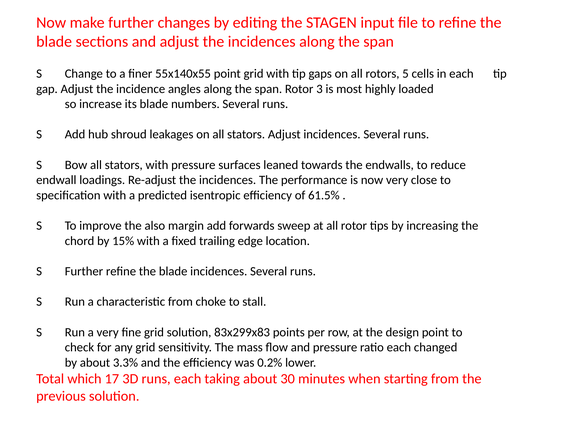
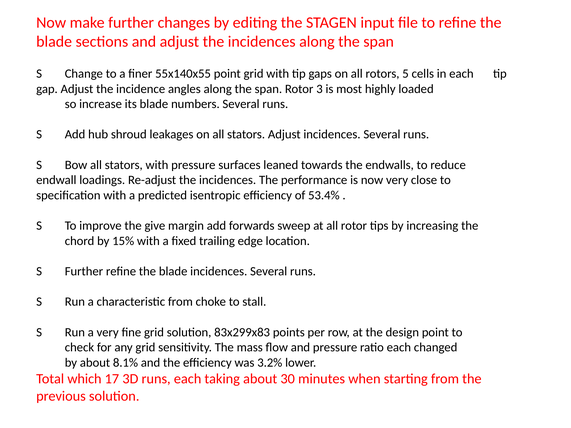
61.5%: 61.5% -> 53.4% (324, 195)
also: also -> give (155, 226)
3.3%: 3.3% -> 8.1% (125, 363)
0.2%: 0.2% -> 3.2% (270, 363)
